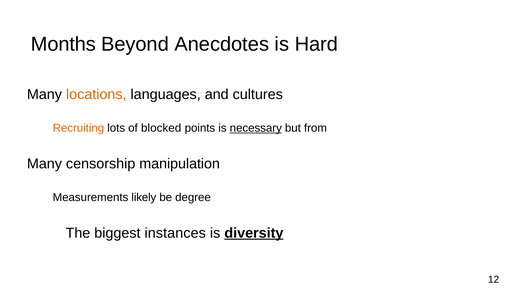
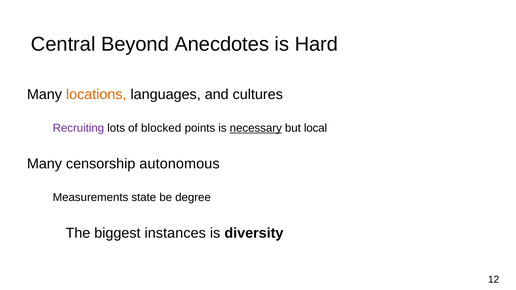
Months: Months -> Central (63, 44)
Recruiting colour: orange -> purple (78, 128)
from: from -> local (316, 128)
manipulation: manipulation -> autonomous (180, 164)
likely: likely -> state (144, 198)
diversity underline: present -> none (254, 233)
